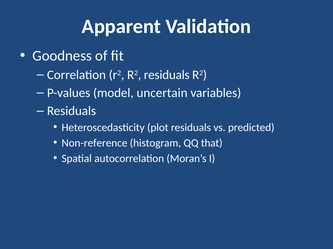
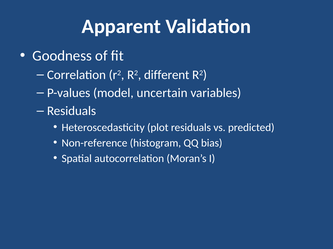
R2 residuals: residuals -> different (167, 75)
that: that -> bias (212, 143)
